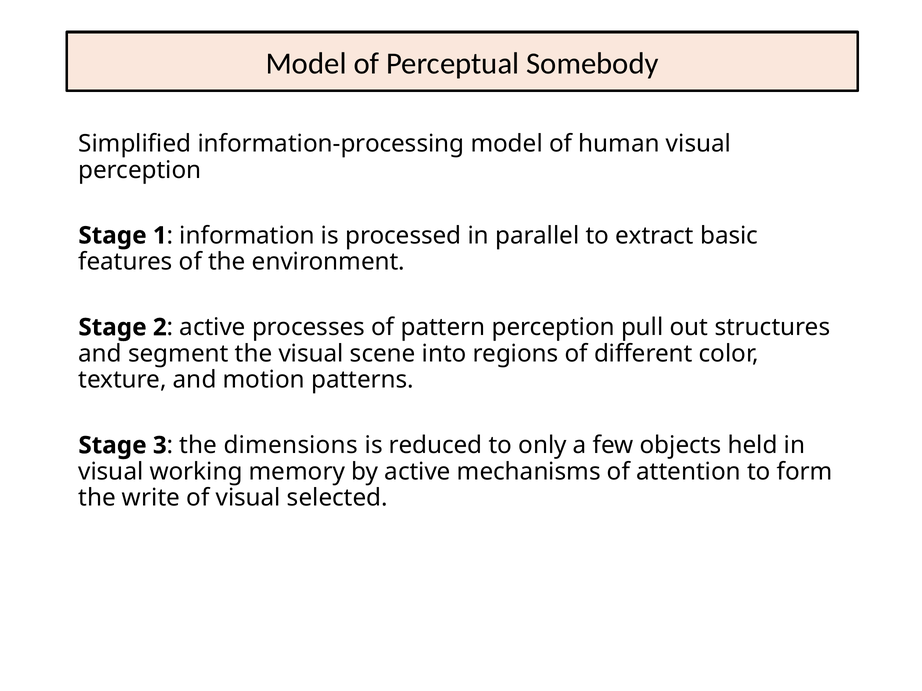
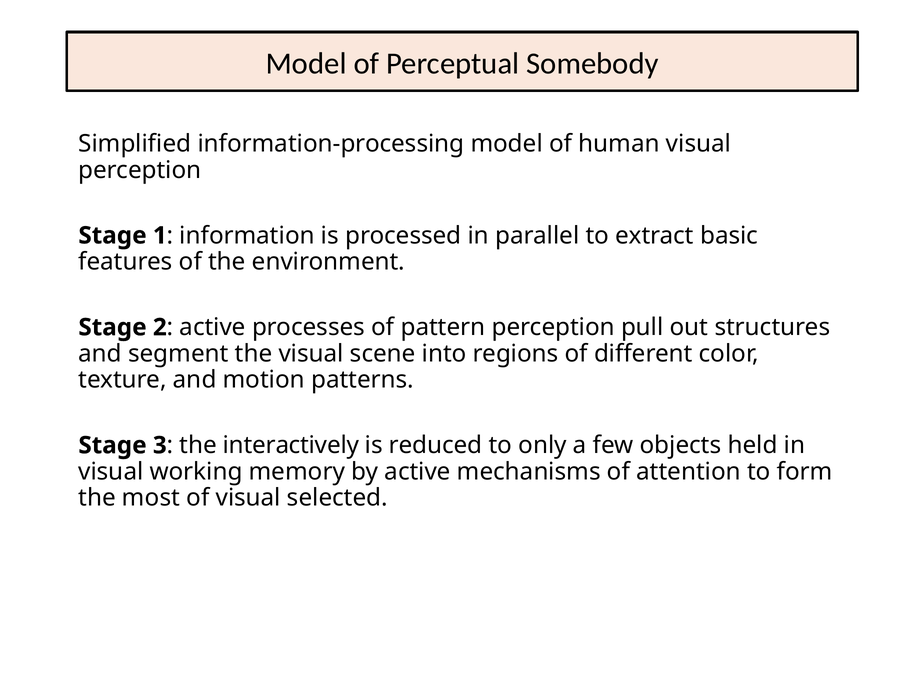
dimensions: dimensions -> interactively (291, 446)
write: write -> most (151, 498)
